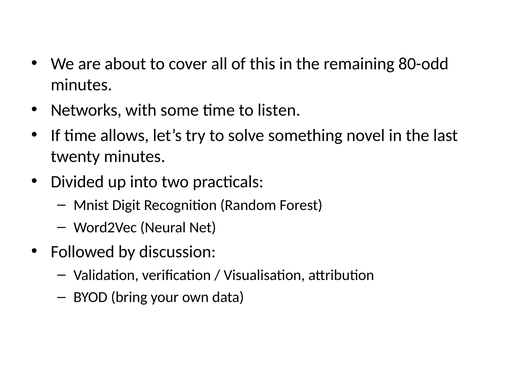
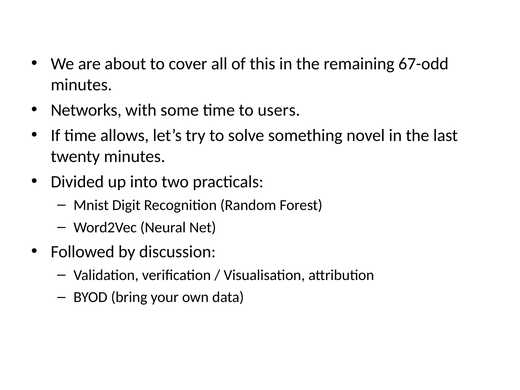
80-odd: 80-odd -> 67-odd (423, 64)
listen: listen -> users (279, 110)
